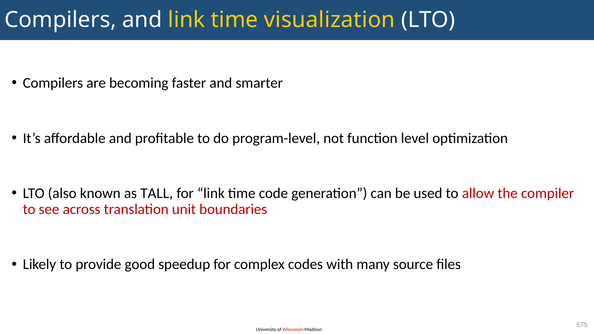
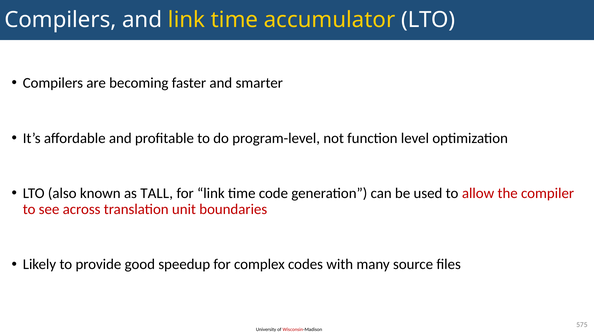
visualization: visualization -> accumulator (330, 20)
